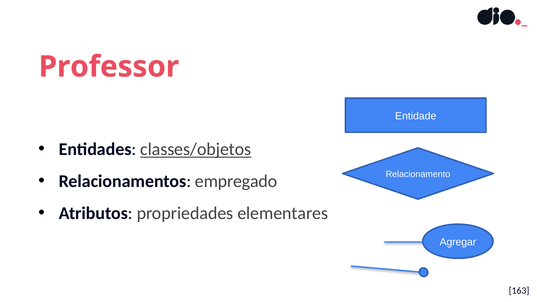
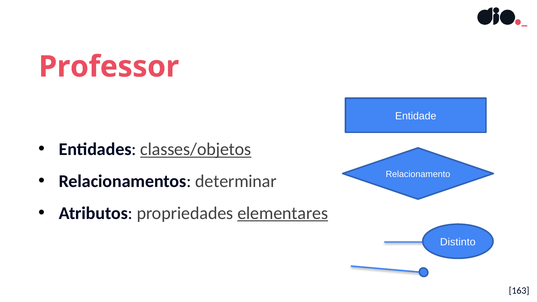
empregado: empregado -> determinar (236, 181)
elementares underline: none -> present (283, 213)
Agregar: Agregar -> Distinto (458, 242)
